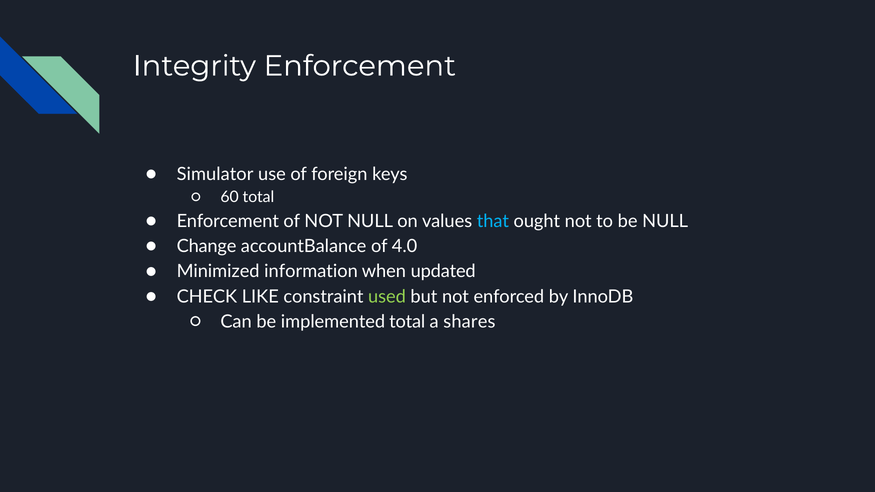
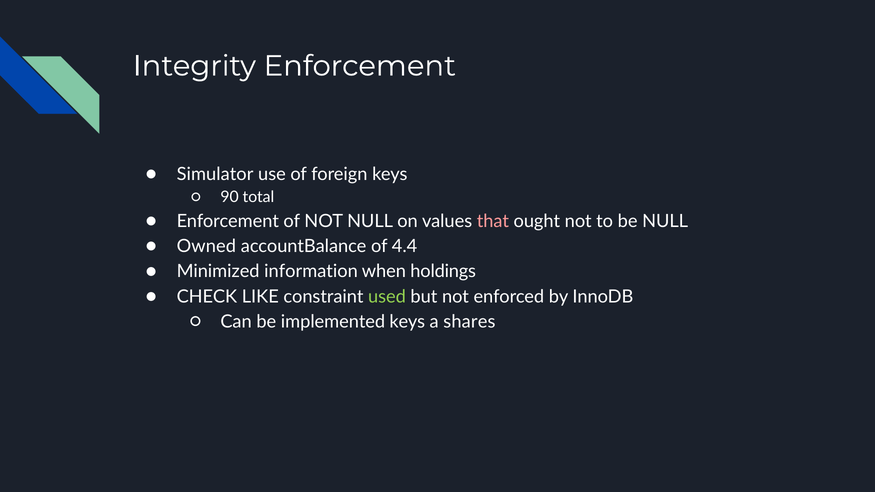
60: 60 -> 90 (230, 197)
that colour: light blue -> pink (493, 221)
Change: Change -> Owned (206, 246)
4.0: 4.0 -> 4.4 (405, 246)
updated: updated -> holdings (443, 271)
implemented total: total -> keys (407, 322)
